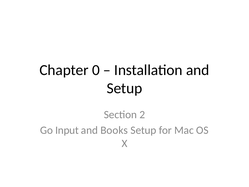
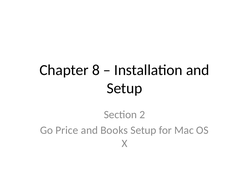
0: 0 -> 8 (96, 70)
Input: Input -> Price (67, 130)
